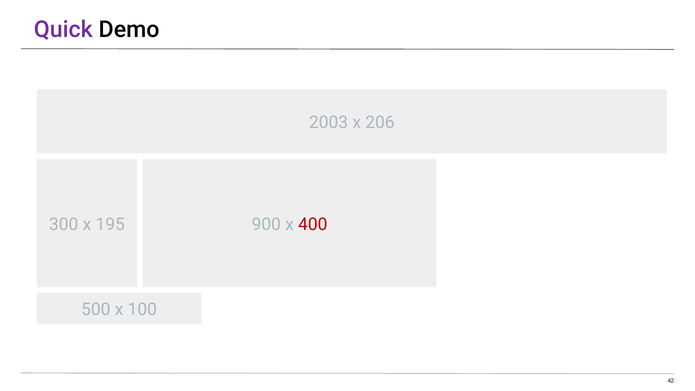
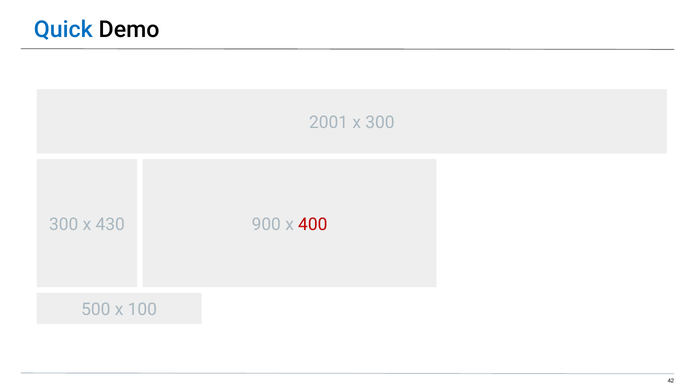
Quick colour: purple -> blue (63, 29)
2003: 2003 -> 2001 (329, 123)
x 206: 206 -> 300 (380, 123)
195: 195 -> 430 (110, 224)
